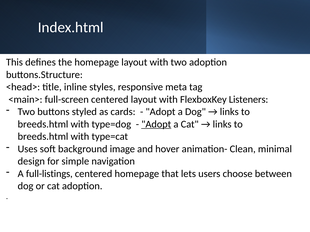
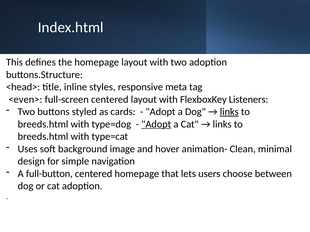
<main>: <main> -> <even> (25, 100)
links underline: none -> present (229, 112)
full-listings: full-listings -> full-button (49, 174)
